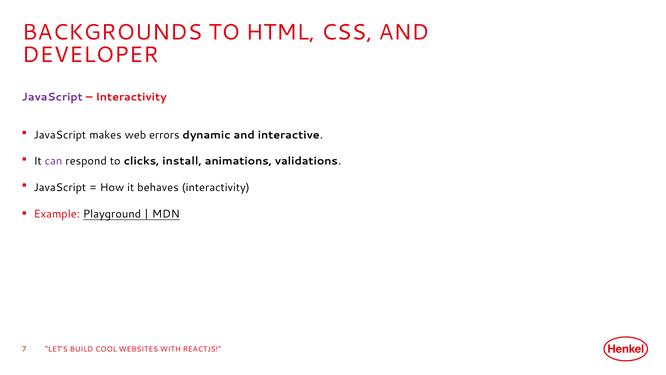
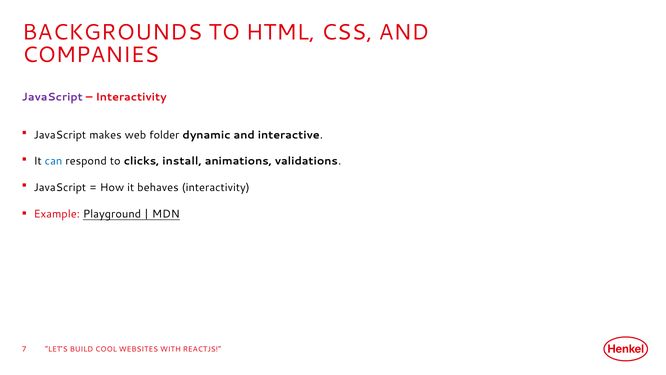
DEVELOPER: DEVELOPER -> COMPANIES (91, 55)
errors: errors -> folder (164, 135)
can colour: purple -> blue (53, 161)
